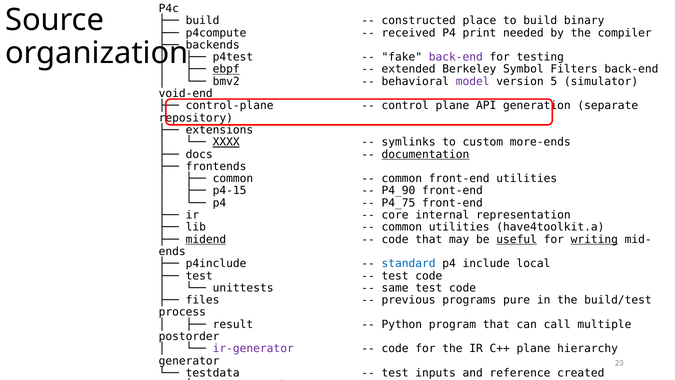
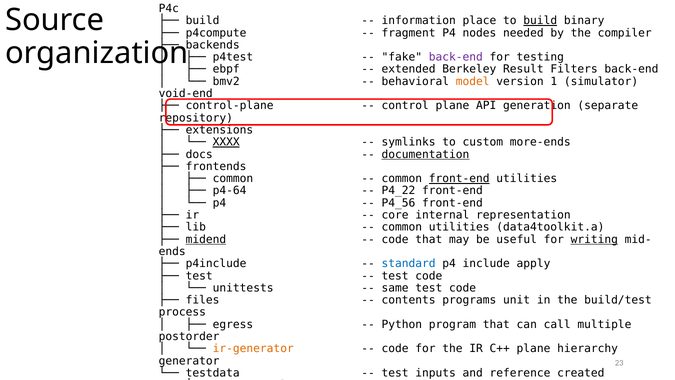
constructed: constructed -> information (419, 21)
build underline: none -> present (540, 21)
received: received -> fragment (409, 33)
print: print -> nodes (479, 33)
ebpf underline: present -> none (226, 69)
Symbol: Symbol -> Result (523, 69)
model colour: purple -> orange (473, 81)
5: 5 -> 1 (554, 81)
front-end underline: none -> present (459, 178)
p4-15: p4-15 -> p4-64 (230, 191)
P4_90: P4_90 -> P4_22 (398, 191)
P4_75: P4_75 -> P4_56 (398, 203)
have4toolkit.a: have4toolkit.a -> data4toolkit.a (550, 227)
useful underline: present -> none (517, 239)
local: local -> apply (533, 263)
previous: previous -> contents (409, 300)
pure: pure -> unit (517, 300)
result: result -> egress (233, 324)
ir-generator colour: purple -> orange (253, 348)
